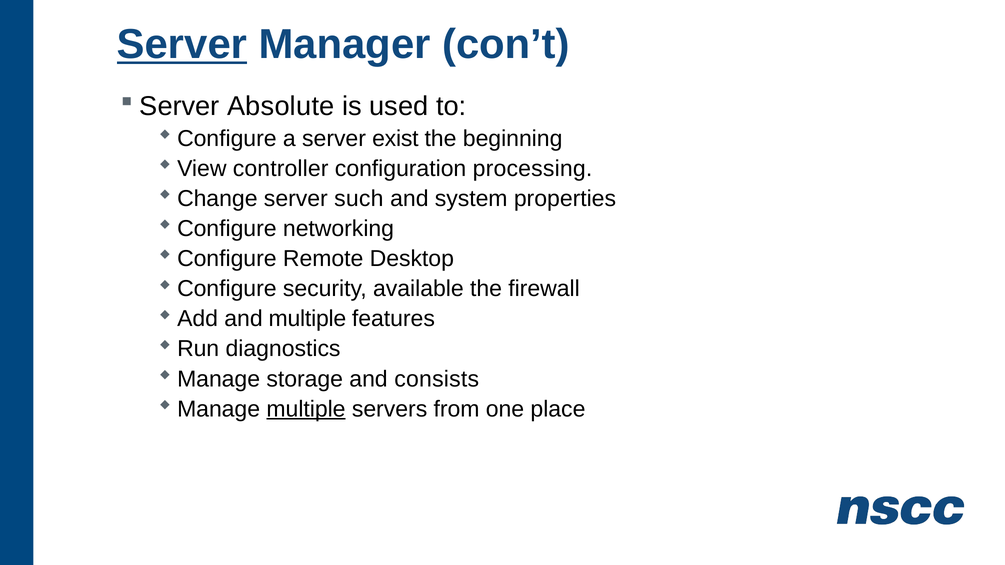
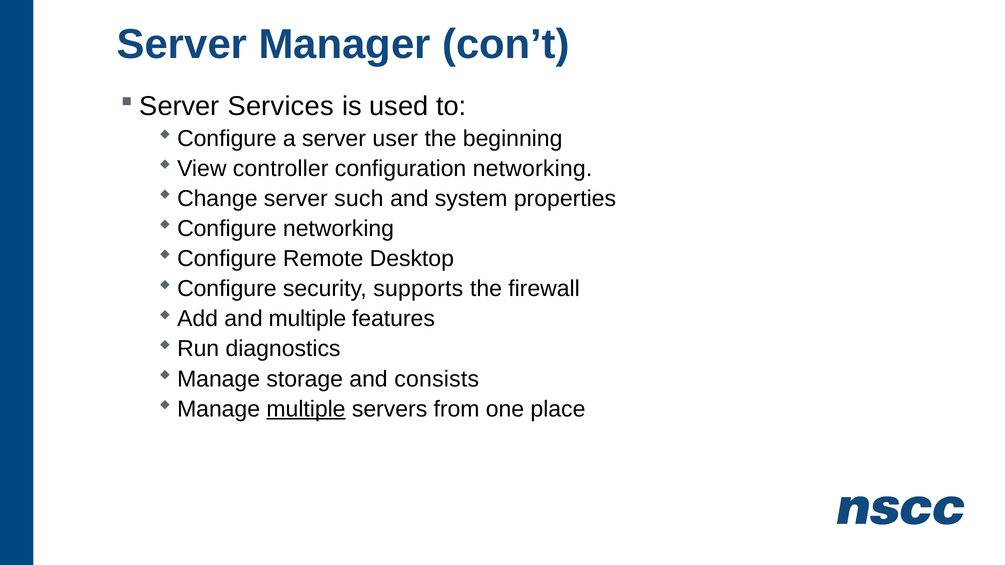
Server underline: present -> none (182, 45)
Absolute: Absolute -> Services (281, 106)
exist: exist -> user (395, 139)
configuration processing: processing -> networking (532, 169)
available: available -> supports (418, 289)
